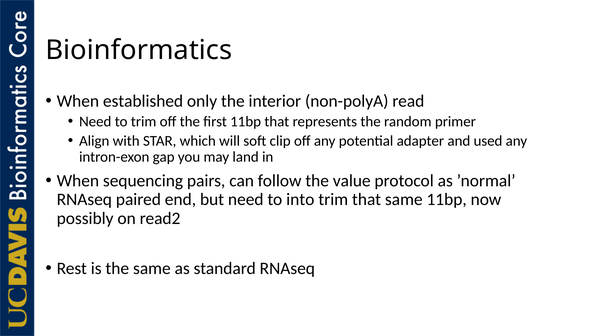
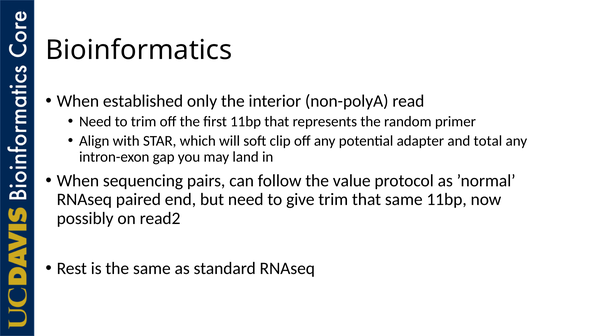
used: used -> total (488, 141)
into: into -> give (300, 199)
